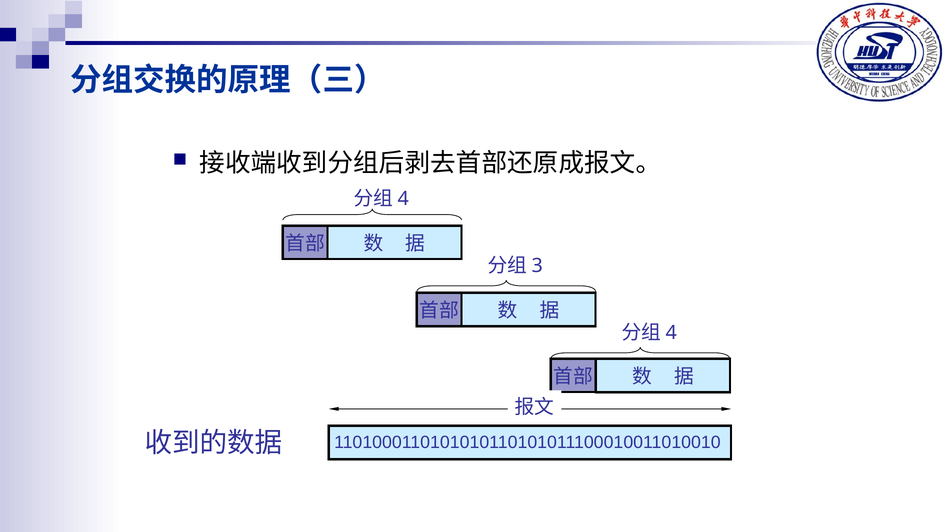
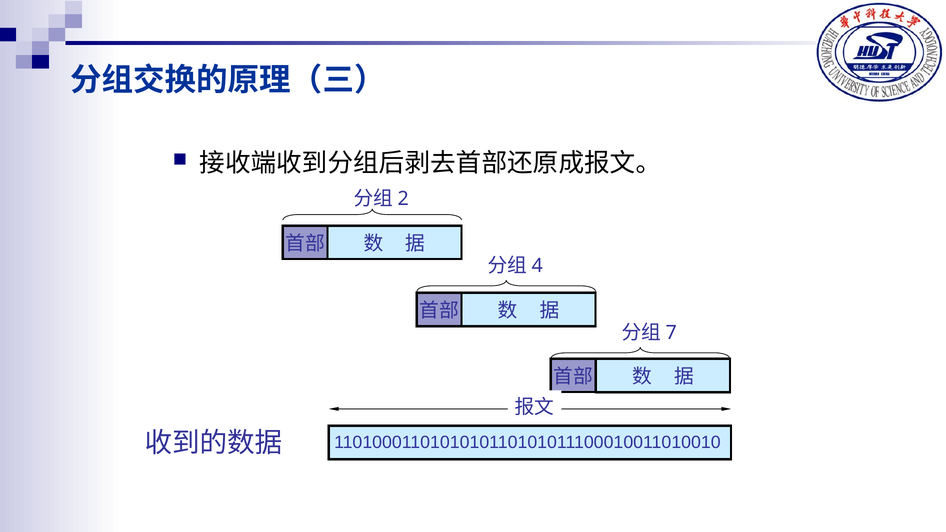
4: 4 -> 2 (403, 199)
3: 3 -> 4 (537, 266)
4: 4 -> 7 (671, 333)
